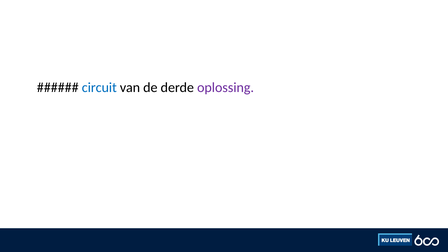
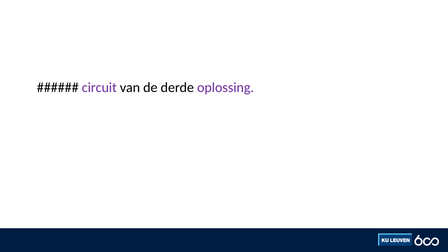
circuit colour: blue -> purple (99, 88)
